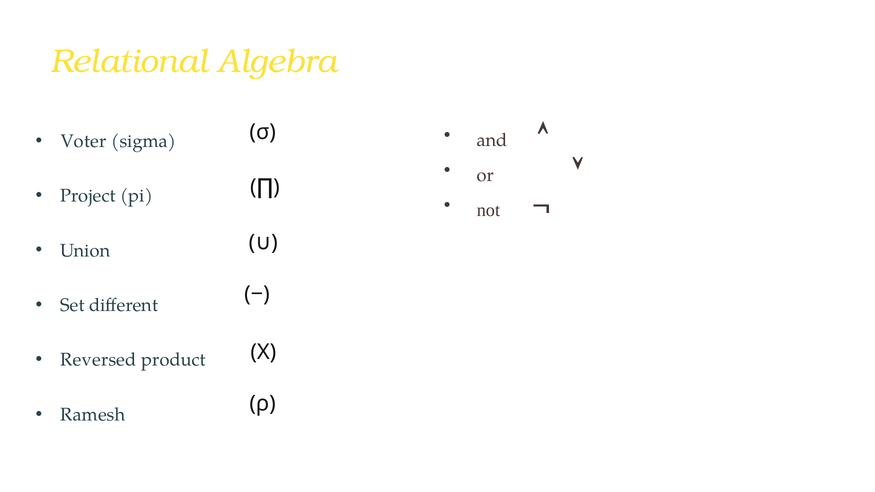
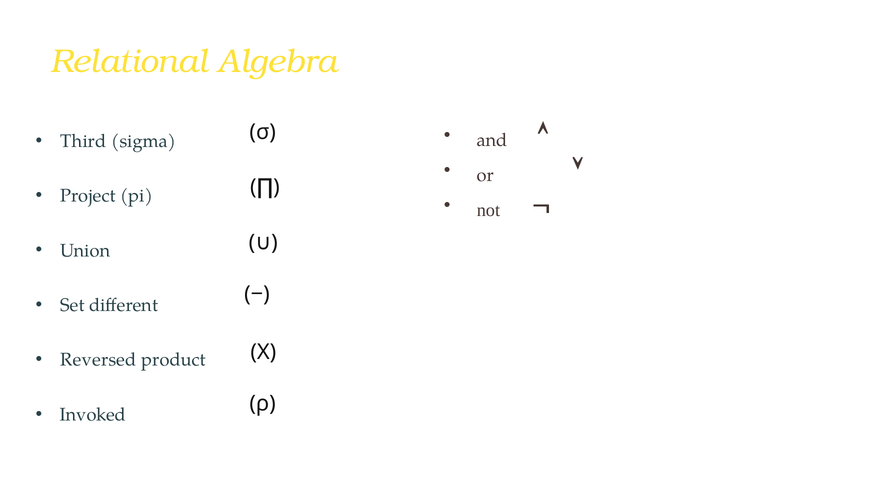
Voter: Voter -> Third (83, 141)
Ramesh: Ramesh -> Invoked (93, 415)
